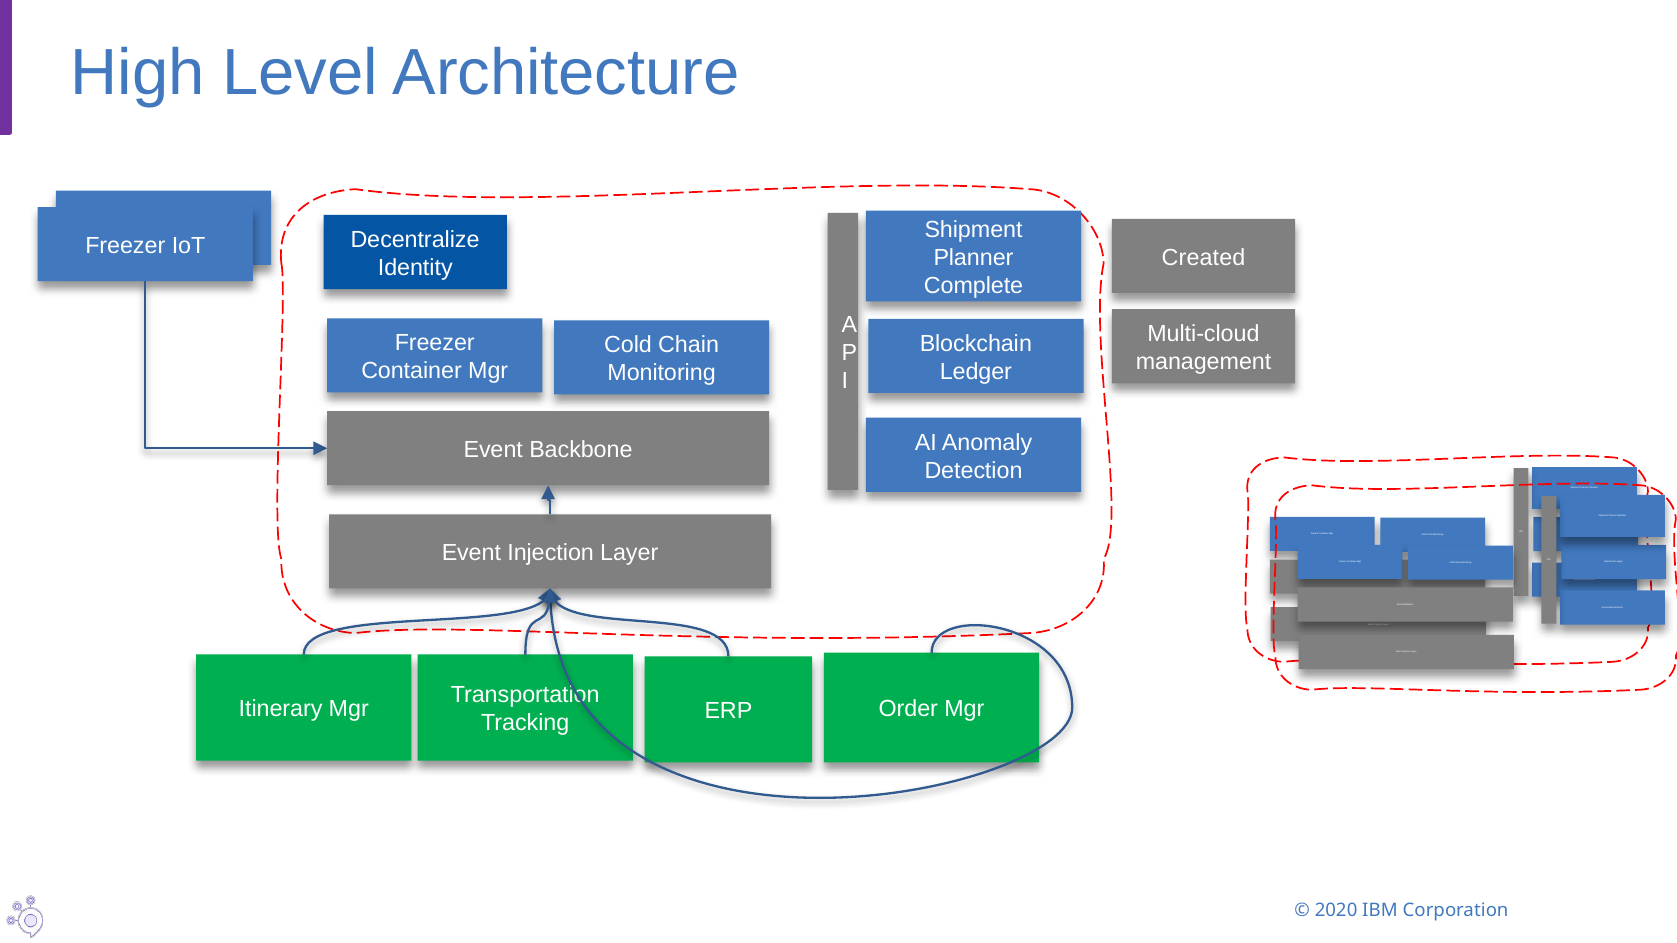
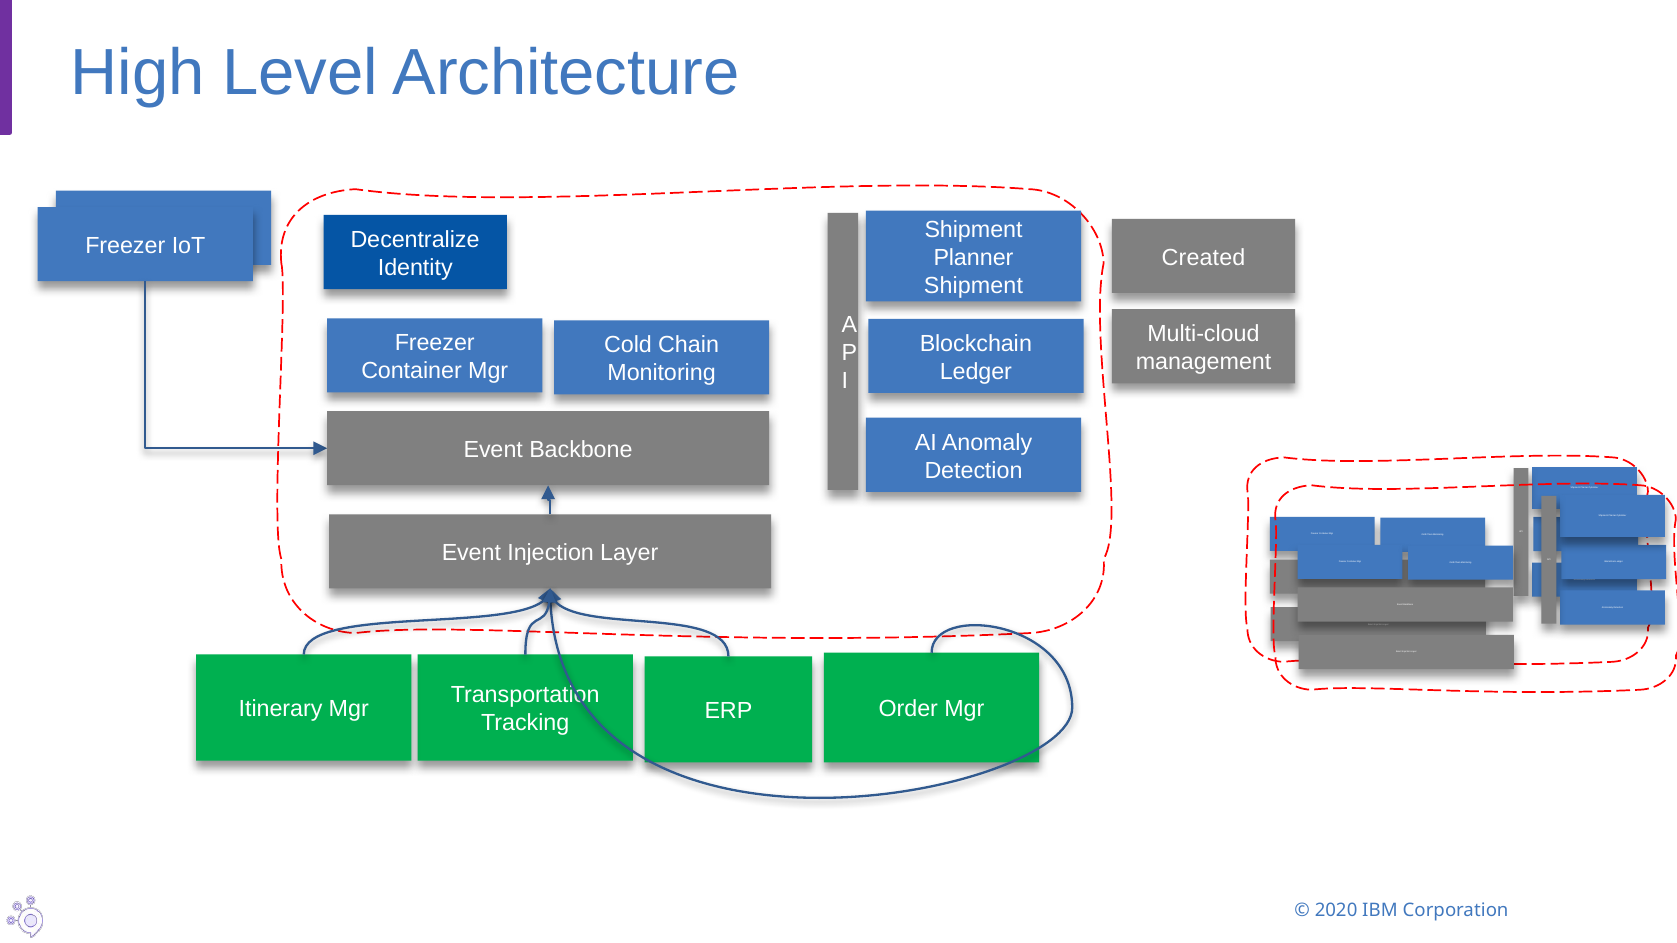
Complete: Complete -> Shipment (973, 286)
